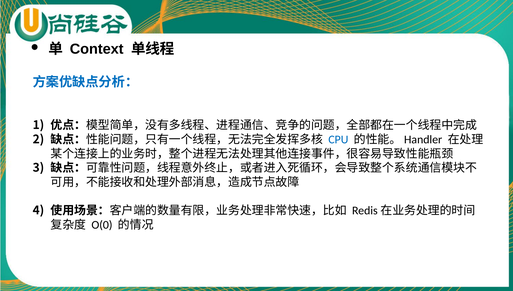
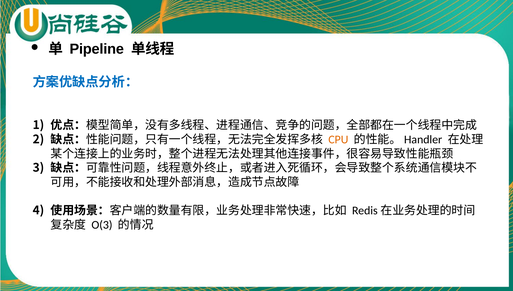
Context: Context -> Pipeline (97, 49)
CPU colour: blue -> orange (338, 140)
O(0: O(0 -> O(3 (102, 225)
